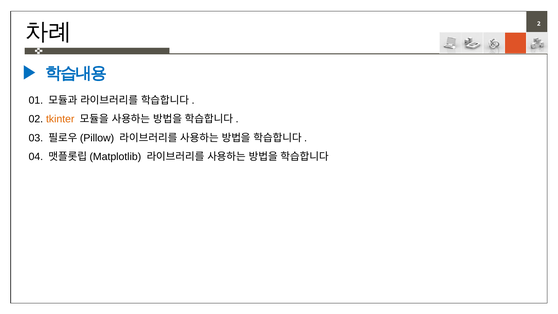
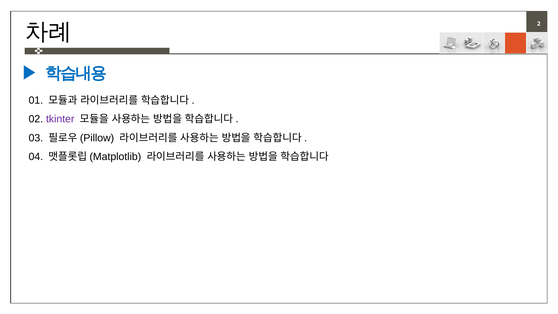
tkinter colour: orange -> purple (60, 119)
